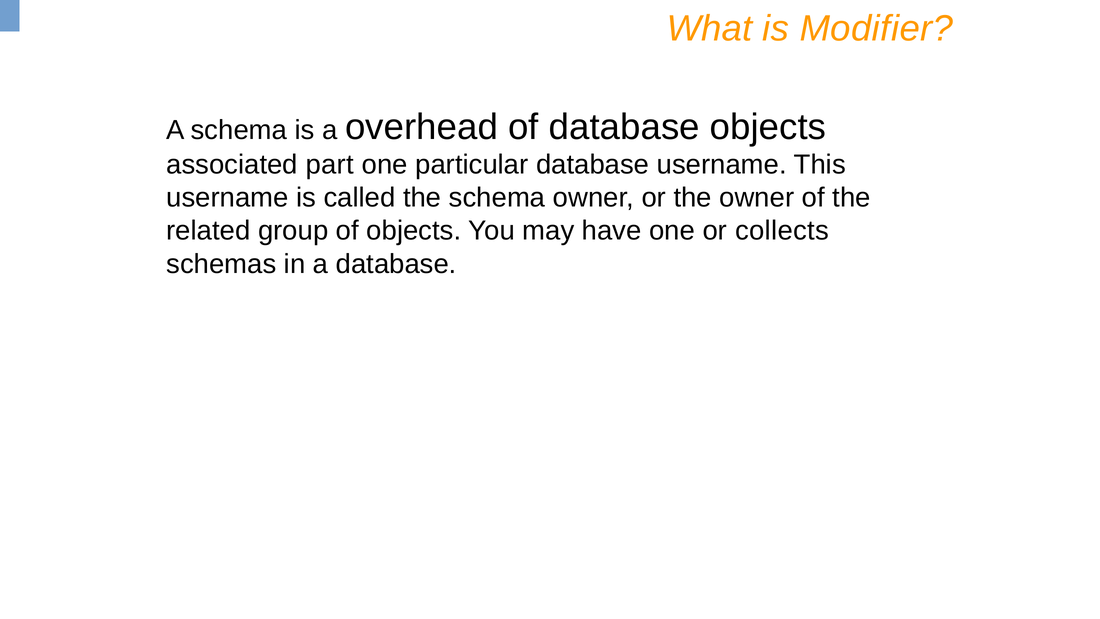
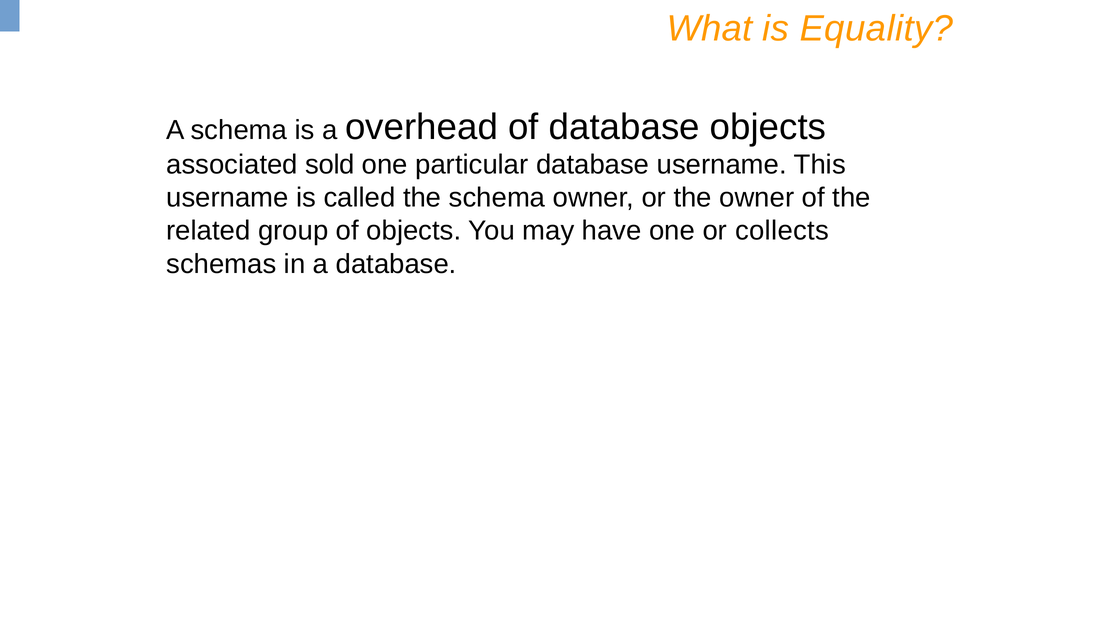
Modifier: Modifier -> Equality (876, 29)
part: part -> sold (330, 165)
